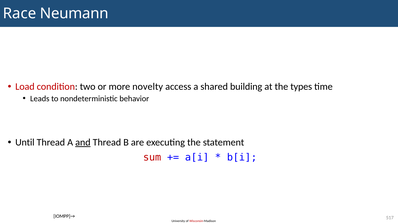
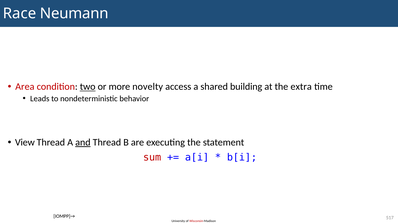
Load: Load -> Area (25, 87)
two underline: none -> present (88, 87)
types: types -> extra (301, 87)
Until: Until -> View (25, 142)
